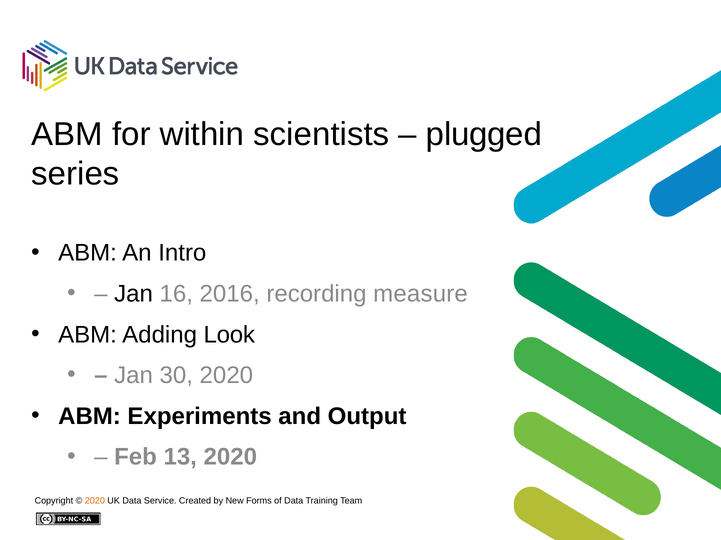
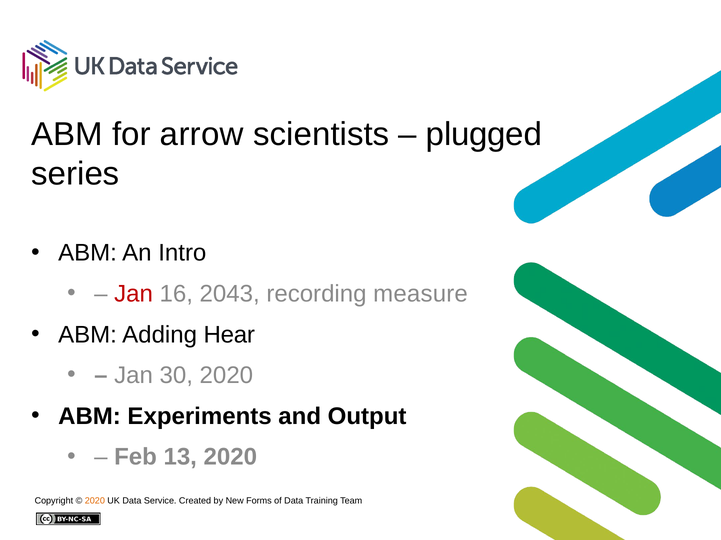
within: within -> arrow (202, 134)
Jan colour: black -> red (134, 294)
2016: 2016 -> 2043 (230, 294)
Look: Look -> Hear (229, 335)
